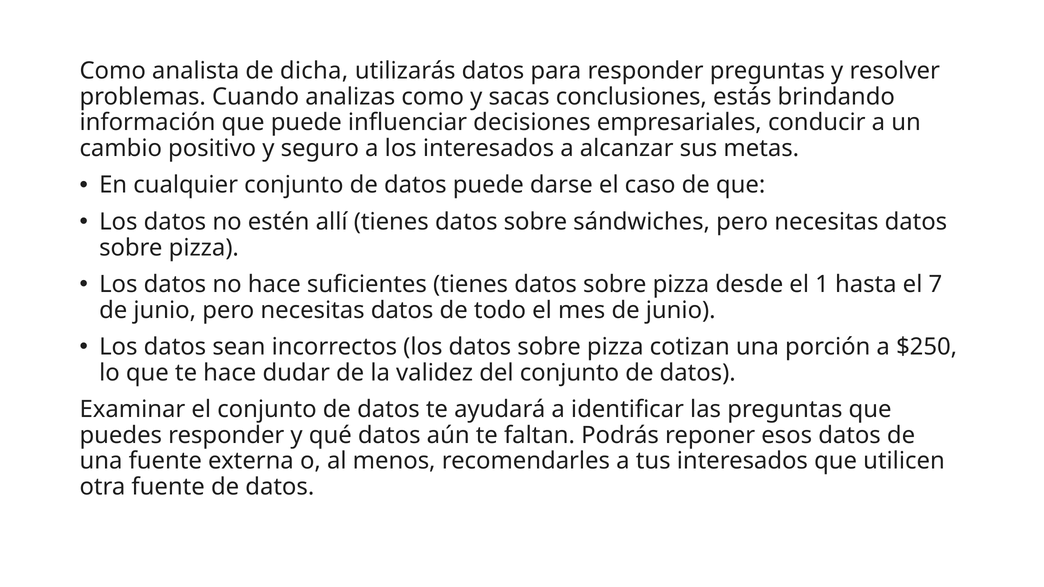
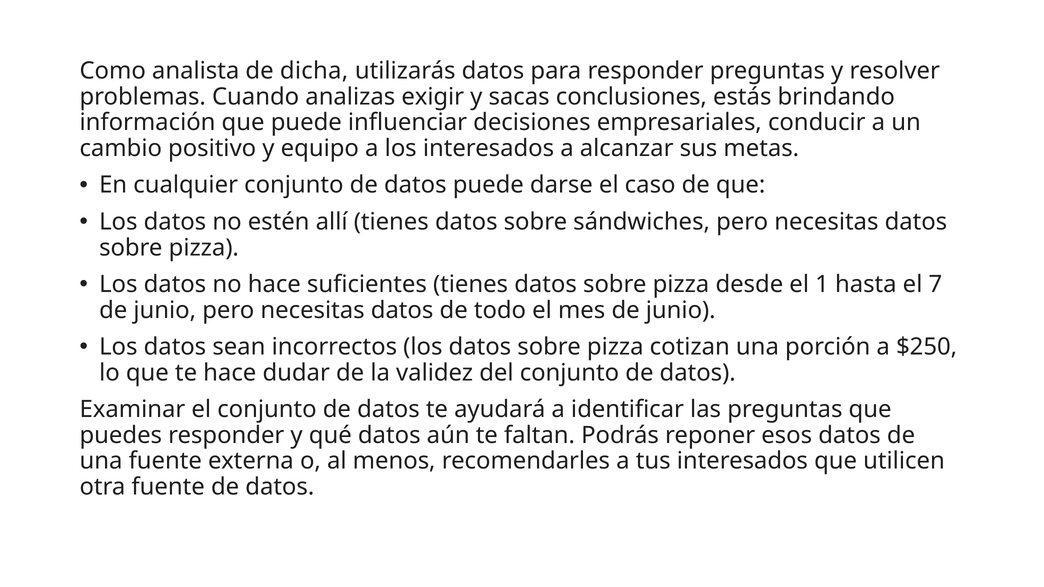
analizas como: como -> exigir (433, 97)
seguro: seguro -> equipo (320, 148)
